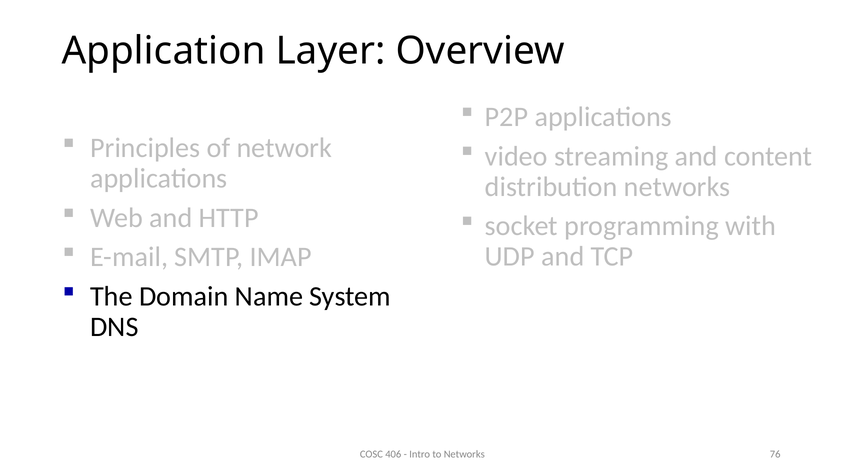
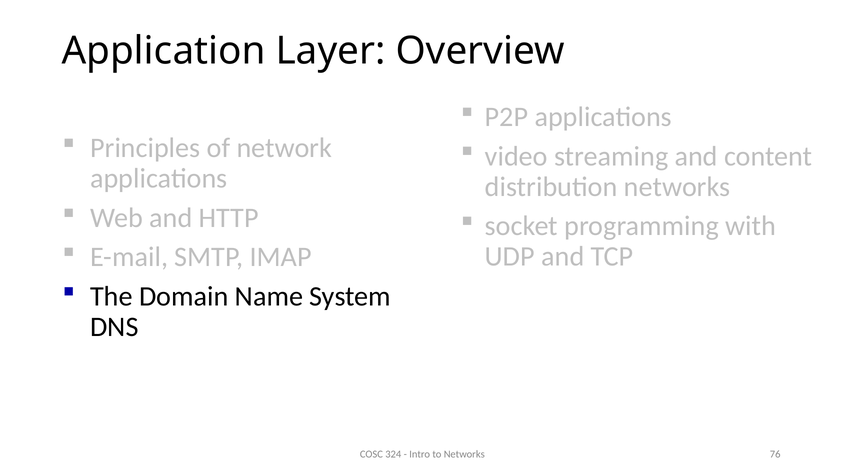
406: 406 -> 324 (393, 454)
